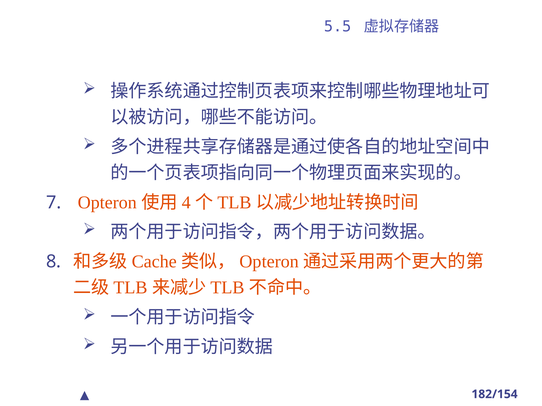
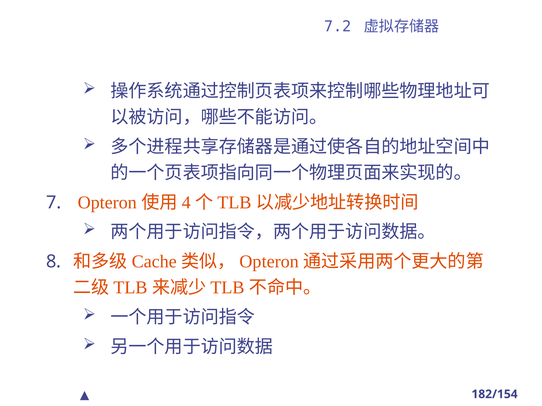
5.5: 5.5 -> 7.2 (338, 27)
